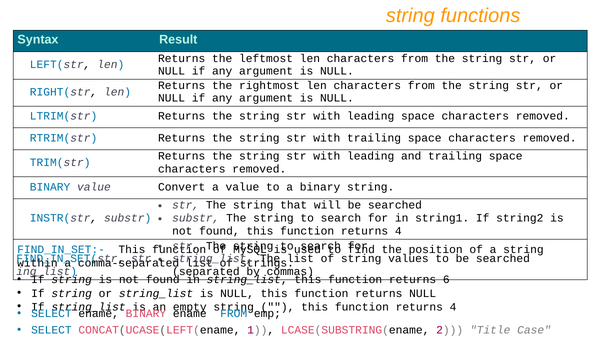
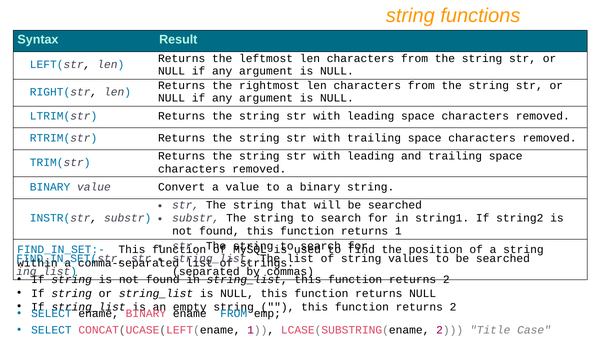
4: 4 -> 1 (398, 230)
6: 6 -> 2 (446, 279)
4: 4 -> 2 (453, 306)
